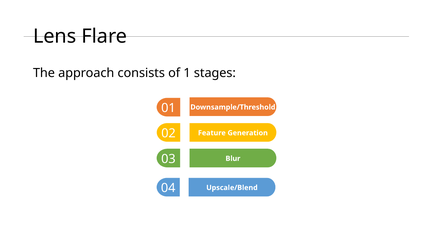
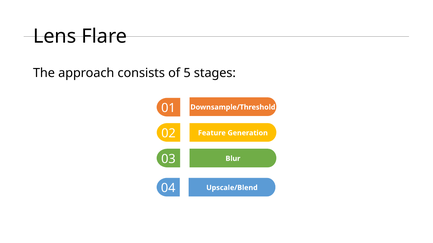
1: 1 -> 5 (187, 73)
